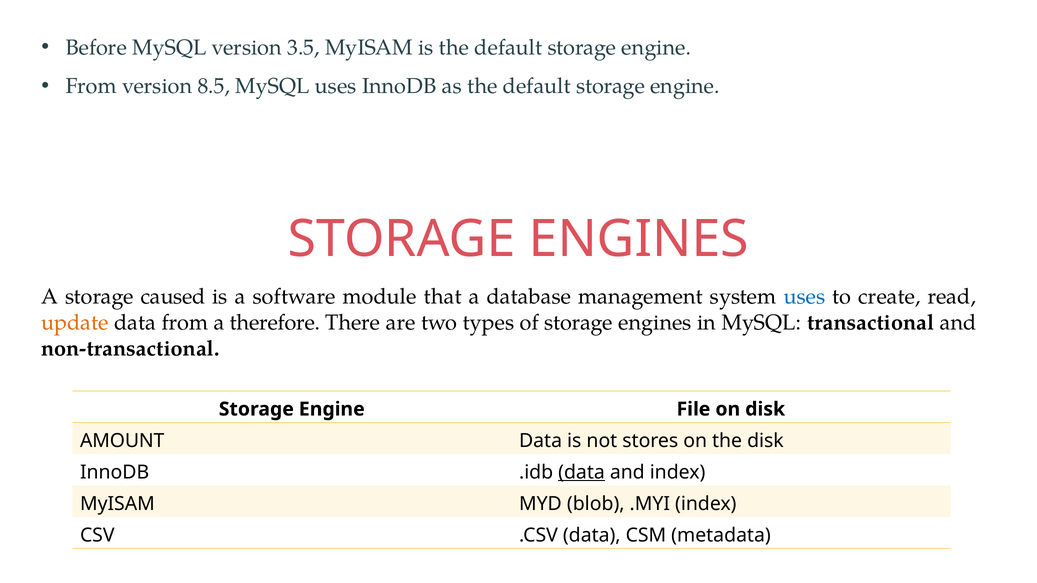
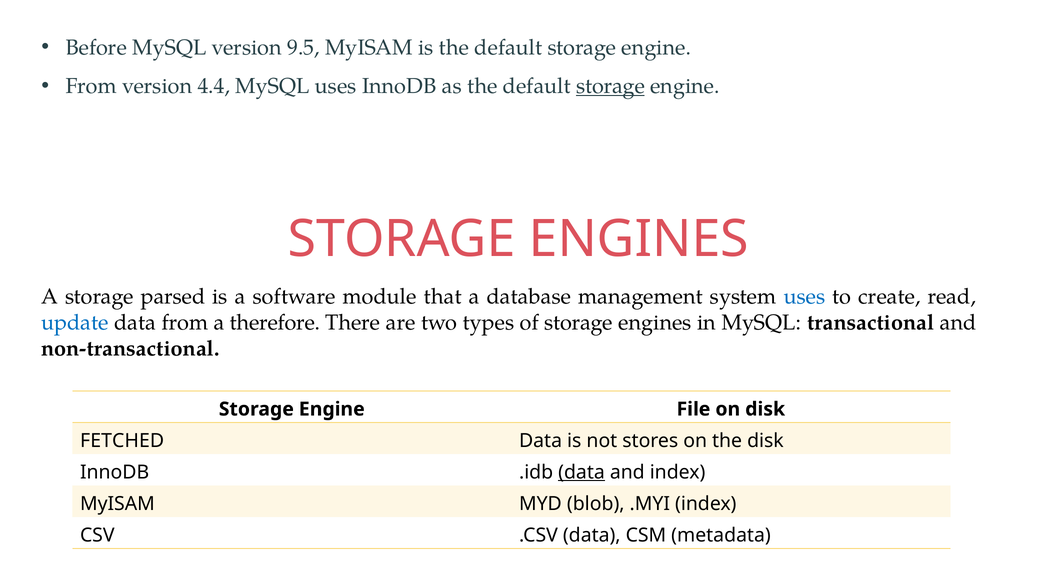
3.5: 3.5 -> 9.5 (303, 47)
8.5: 8.5 -> 4.4 (214, 86)
storage underline: none -> present (611, 86)
caused: caused -> parsed (173, 297)
update colour: orange -> blue (75, 323)
AMOUNT: AMOUNT -> FETCHED (122, 441)
